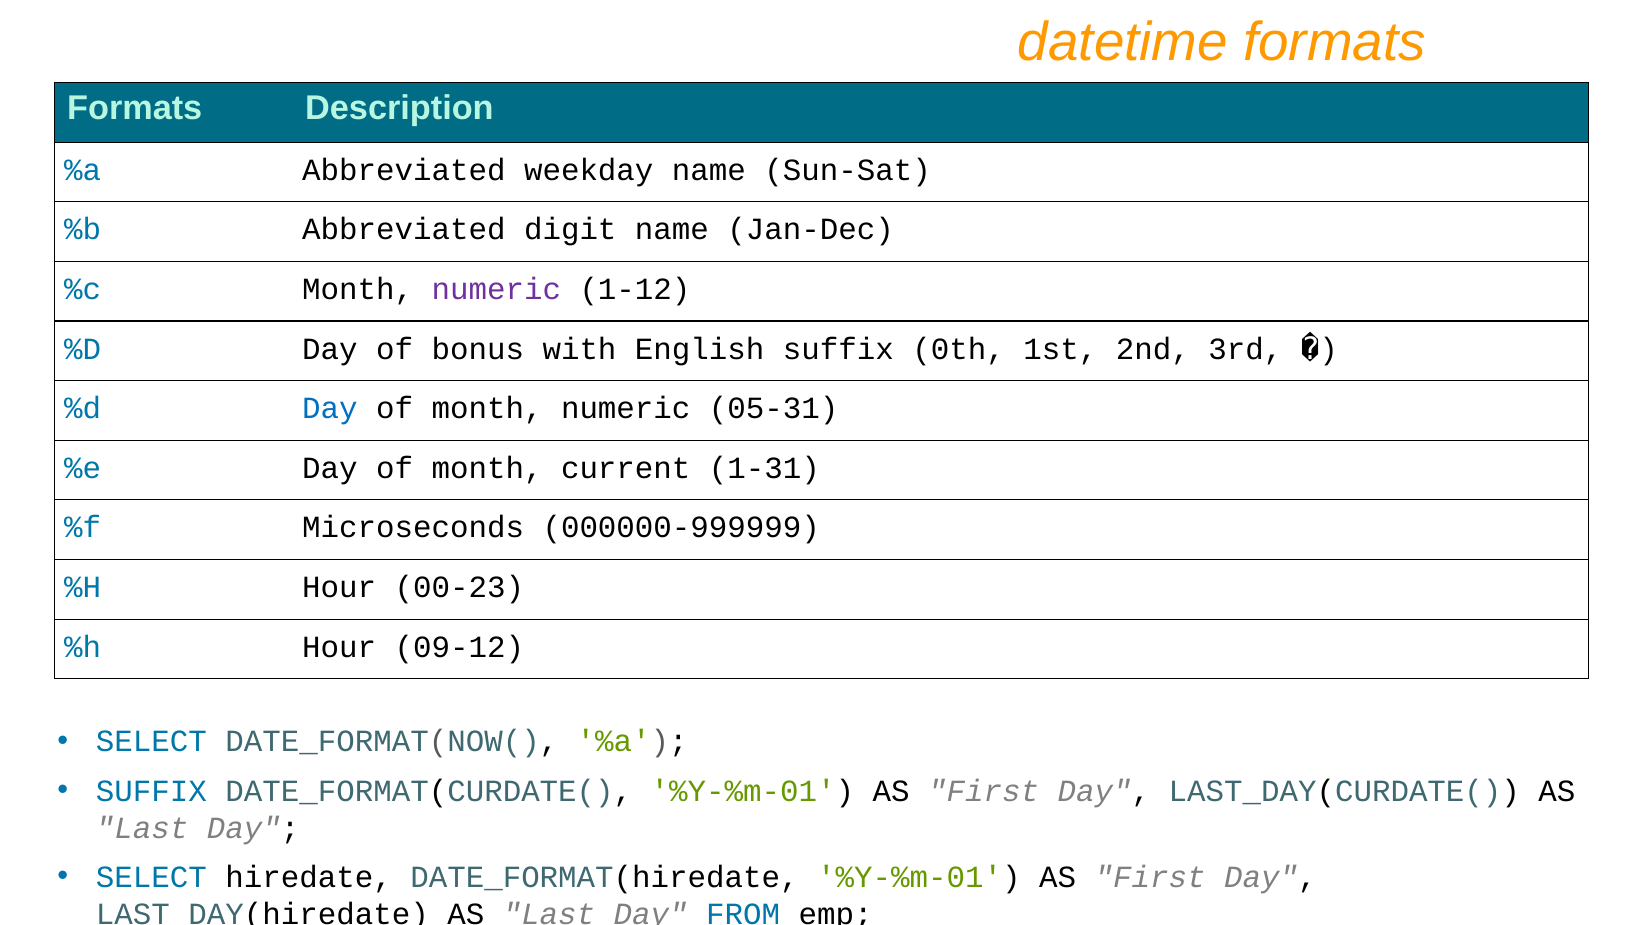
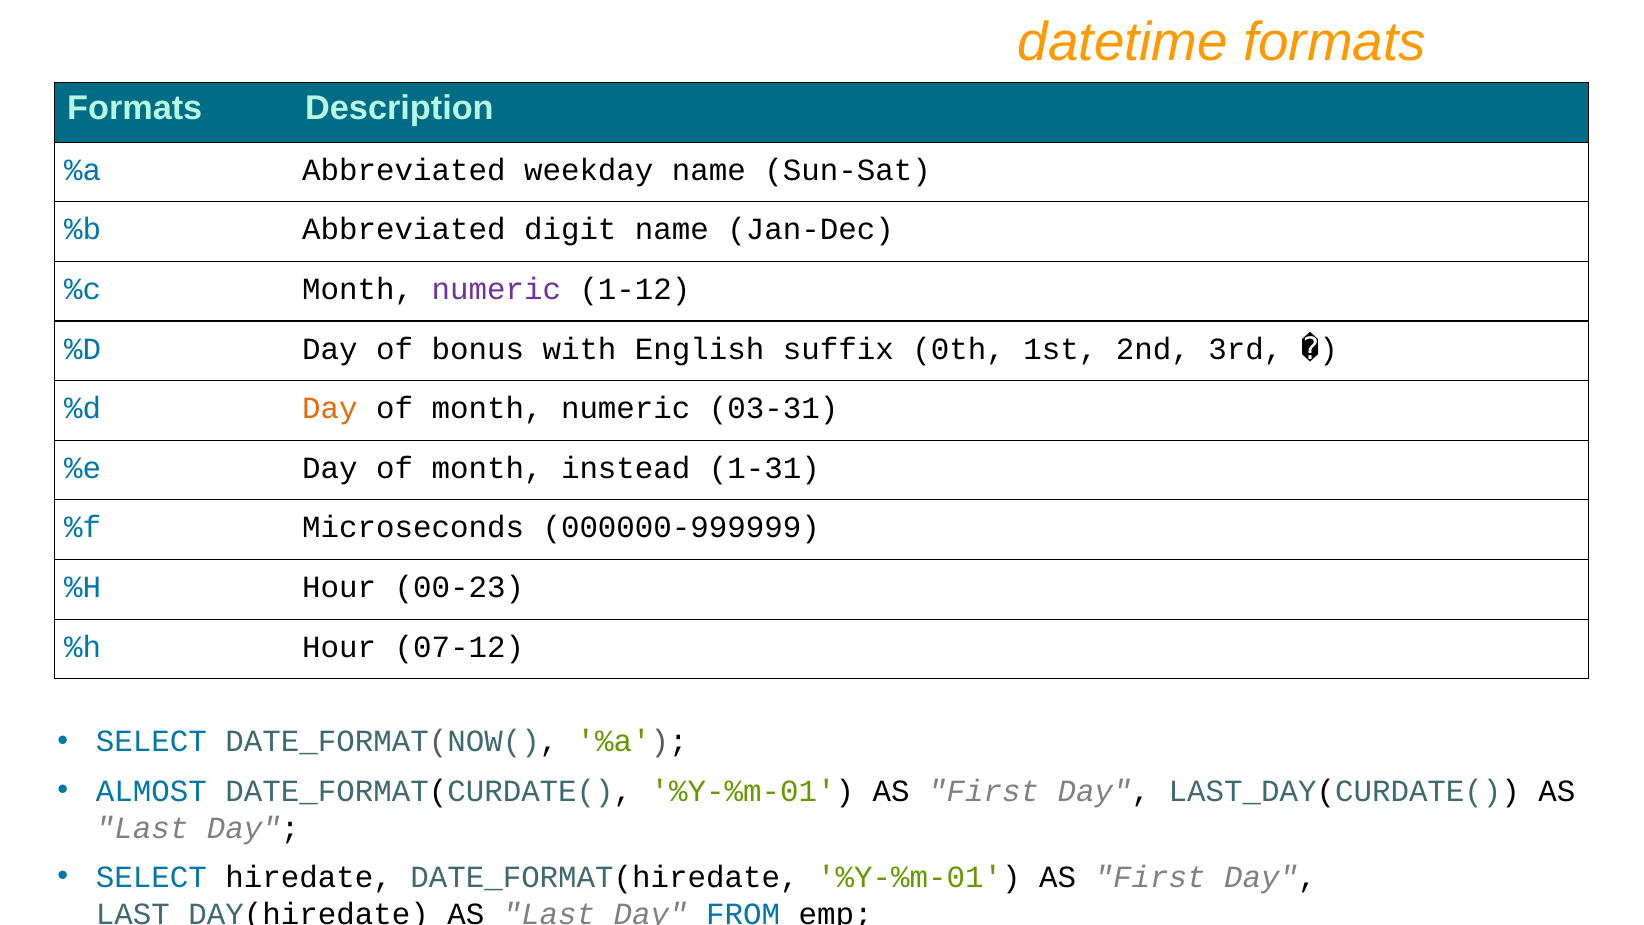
Day colour: blue -> orange (330, 408)
05-31: 05-31 -> 03-31 (774, 408)
current: current -> instead (626, 468)
09-12: 09-12 -> 07-12 (459, 647)
SUFFIX: SUFFIX -> ALMOST (151, 791)
